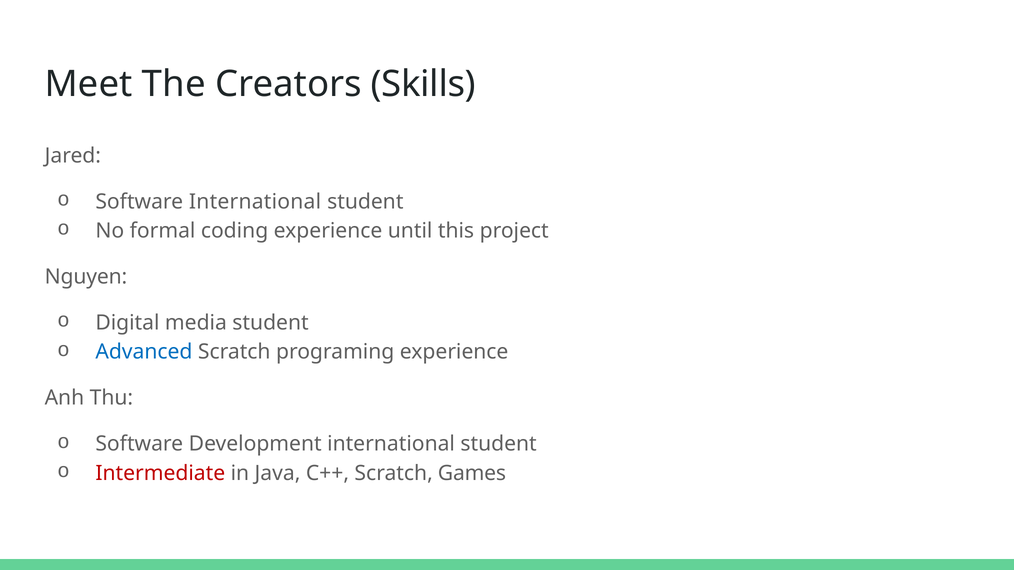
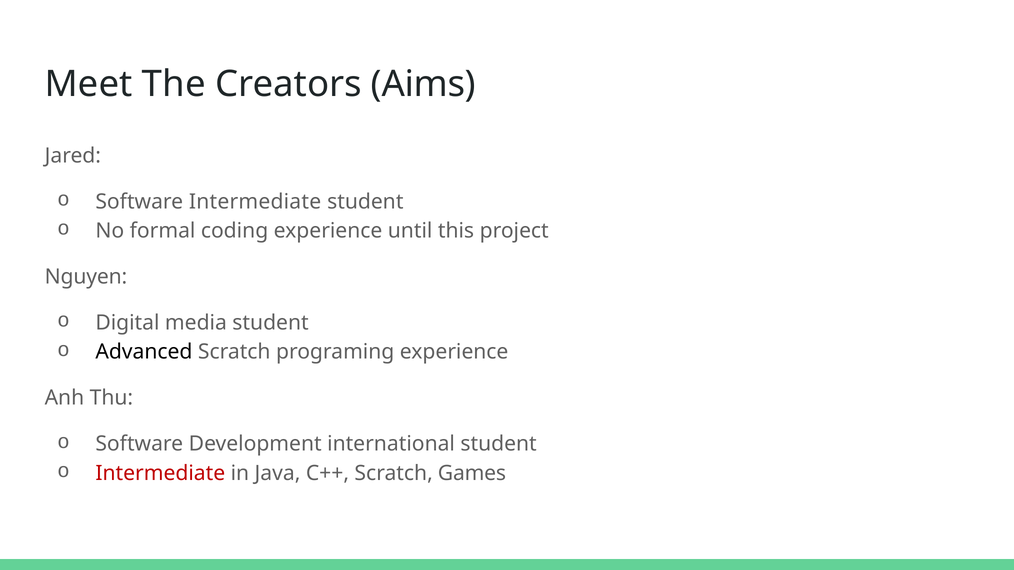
Skills: Skills -> Aims (423, 84)
Software International: International -> Intermediate (255, 202)
Advanced colour: blue -> black (144, 352)
